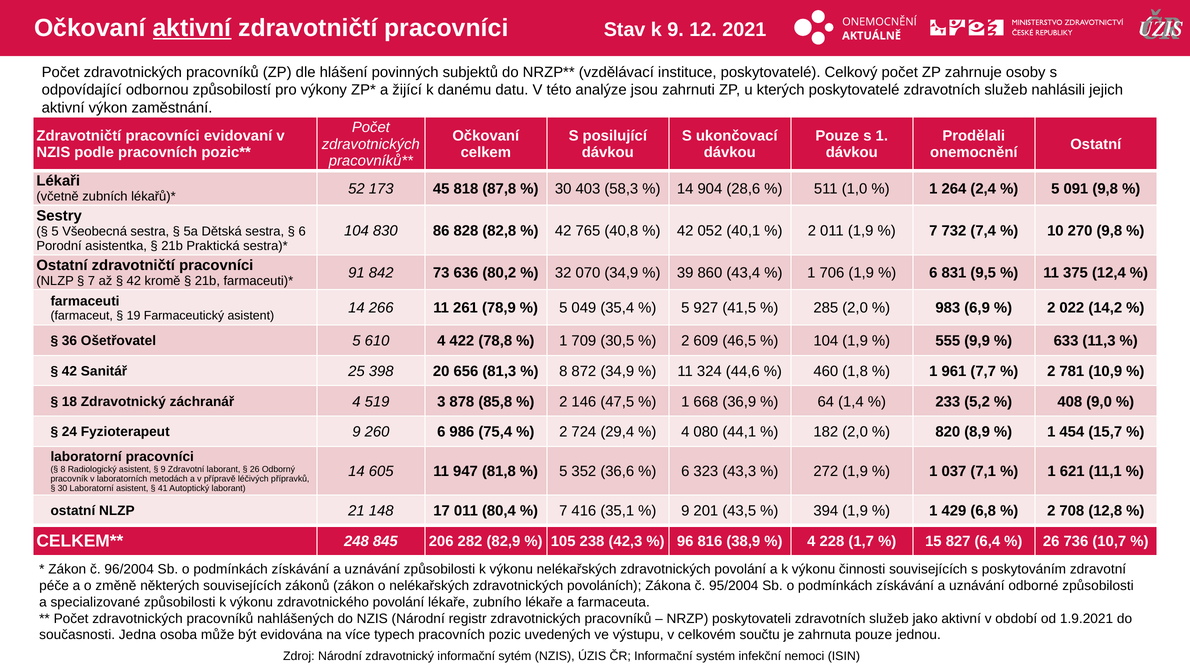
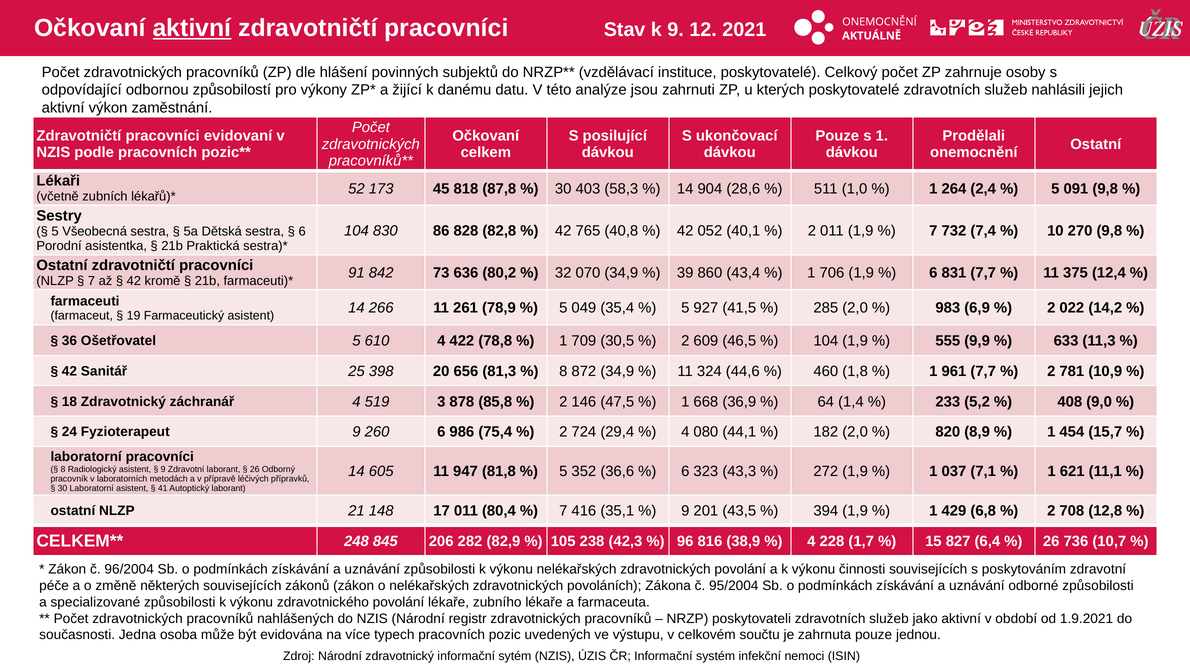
831 9,5: 9,5 -> 7,7 (983, 273)
